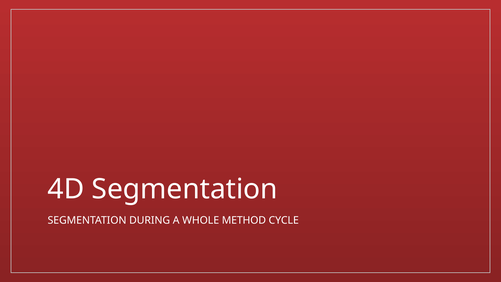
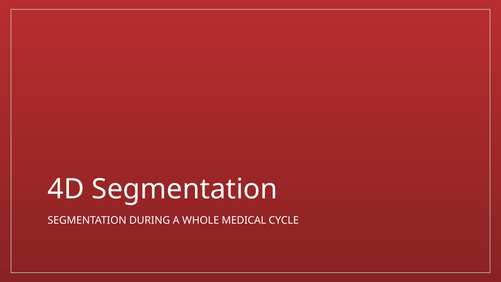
METHOD: METHOD -> MEDICAL (244, 220)
